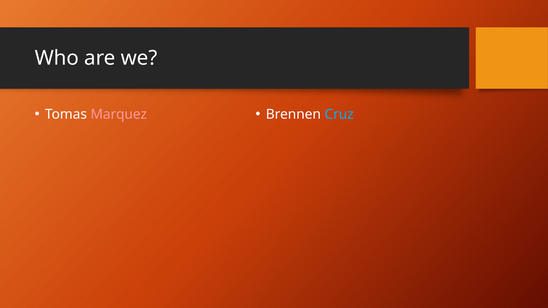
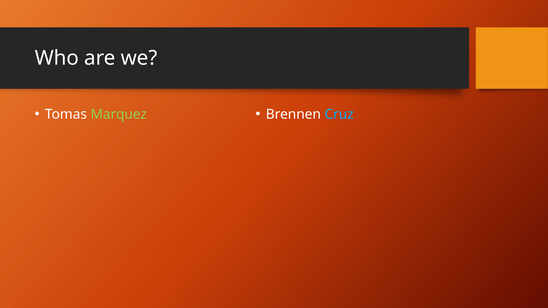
Marquez colour: pink -> light green (119, 114)
